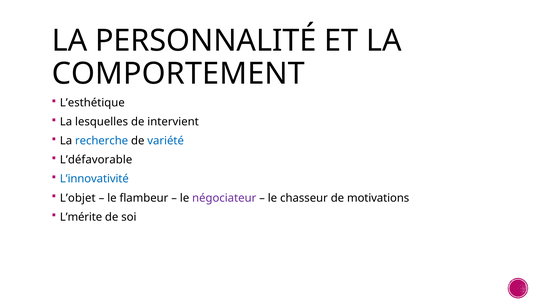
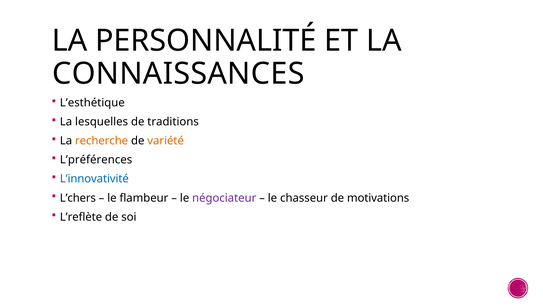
COMPORTEMENT: COMPORTEMENT -> CONNAISSANCES (178, 74)
intervient: intervient -> traditions (173, 122)
recherche colour: blue -> orange (102, 141)
variété colour: blue -> orange (166, 141)
L’défavorable: L’défavorable -> L’préférences (96, 160)
L’objet: L’objet -> L’chers (78, 198)
L’mérite: L’mérite -> L’reflète (81, 217)
